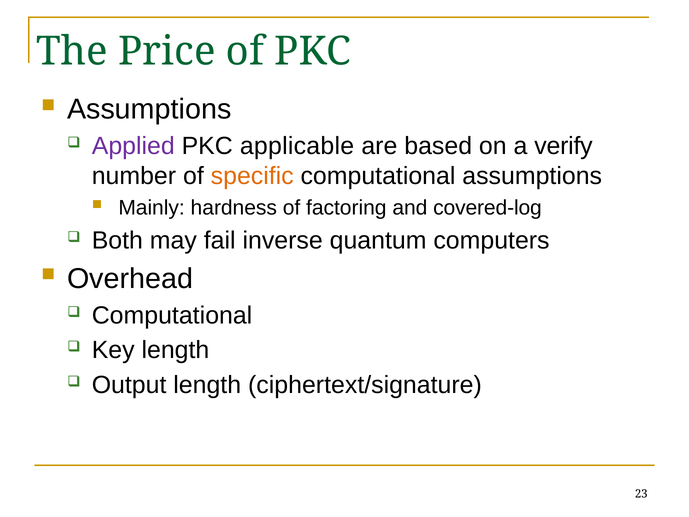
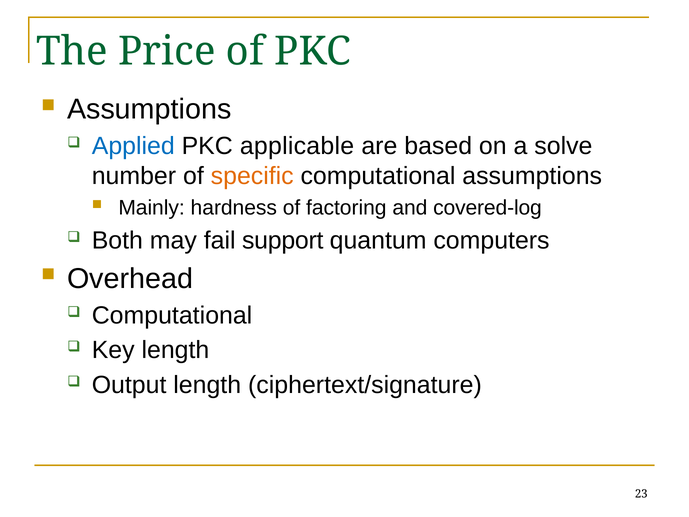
Applied colour: purple -> blue (133, 146)
verify: verify -> solve (563, 146)
inverse: inverse -> support (283, 240)
